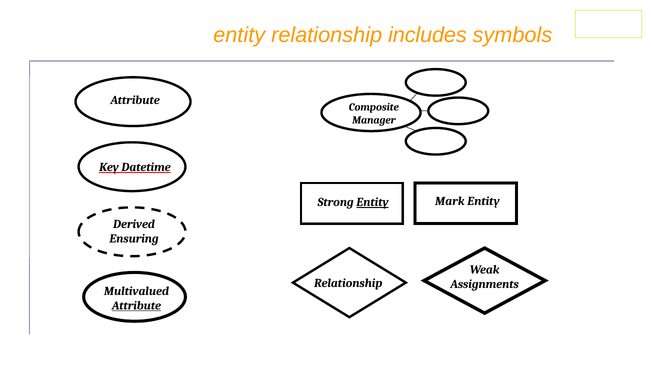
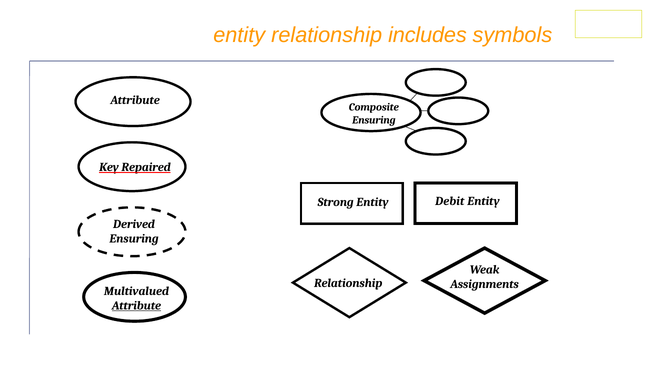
Manager: Manager -> Ensuring (374, 120)
Datetime: Datetime -> Repaired (146, 167)
Mark: Mark -> Debit (450, 202)
Entity underline: present -> none (372, 202)
